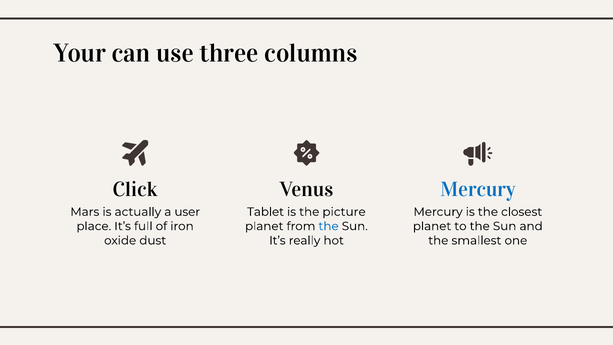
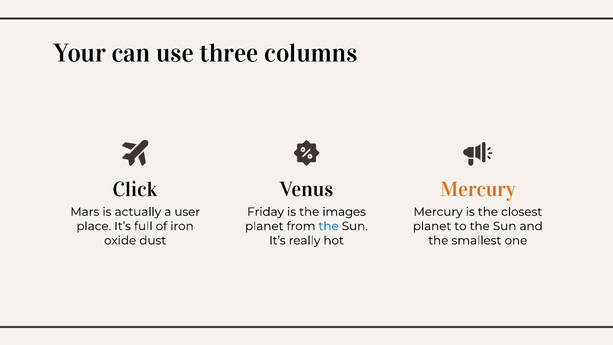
Mercury colour: blue -> orange (478, 190)
Tablet: Tablet -> Friday (266, 212)
picture: picture -> images (344, 212)
